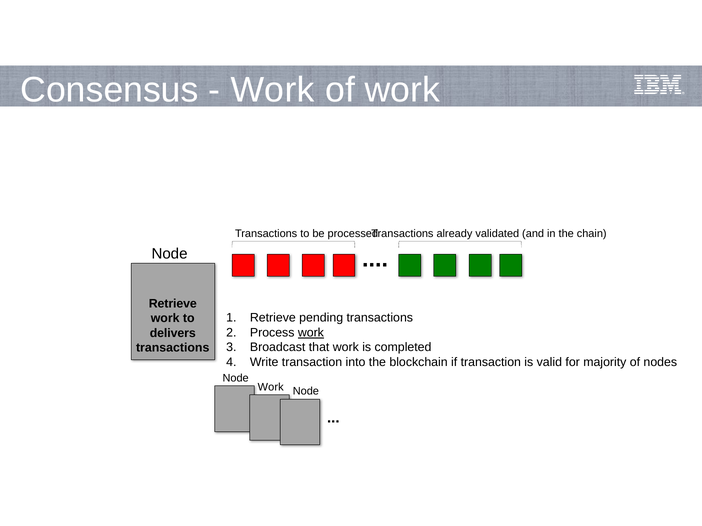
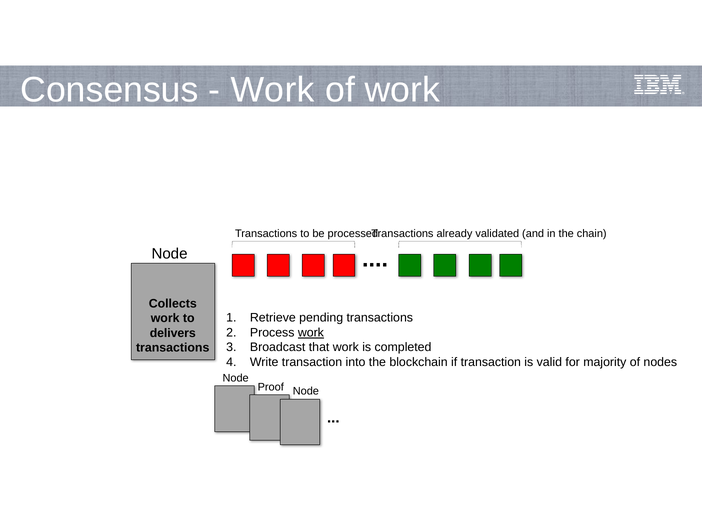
Retrieve: Retrieve -> Collects (173, 304)
Work: Work -> Proof (271, 387)
